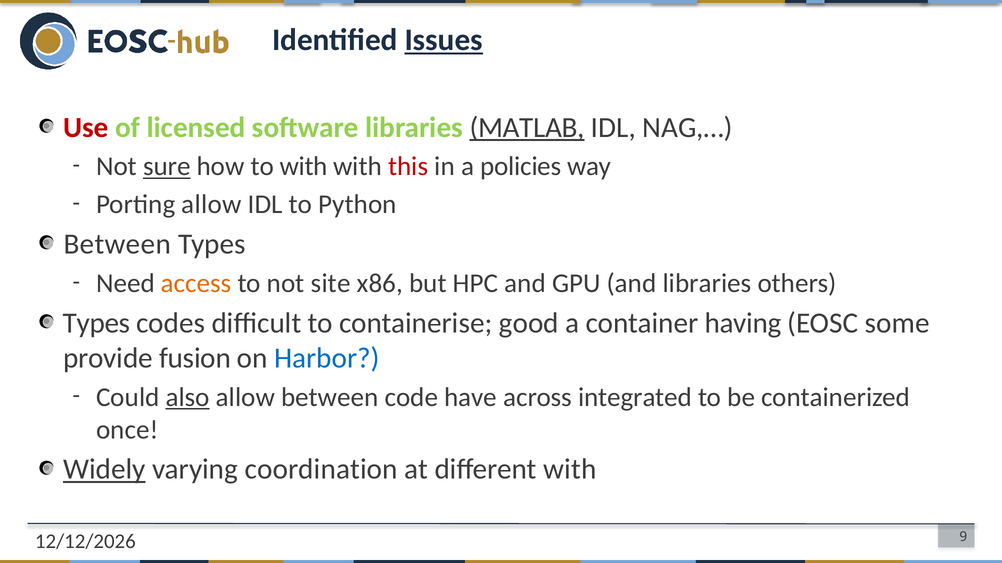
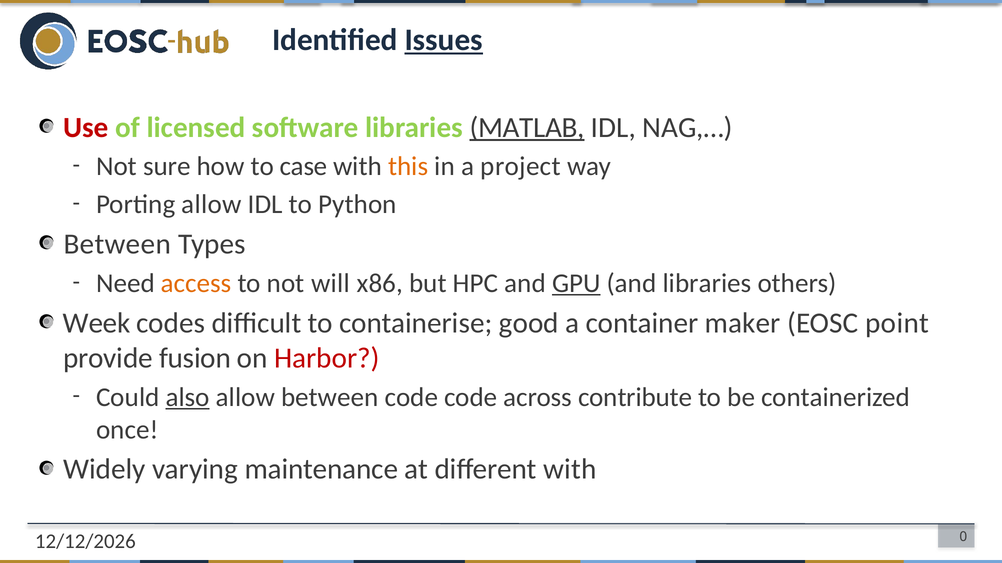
sure underline: present -> none (167, 167)
to with: with -> case (304, 167)
this colour: red -> orange (408, 167)
policies: policies -> project (521, 167)
site: site -> will (331, 284)
GPU underline: none -> present (576, 284)
Types: Types -> Week (97, 323)
having: having -> maker (743, 323)
some: some -> point (897, 323)
Harbor colour: blue -> red (327, 358)
code have: have -> code (471, 398)
integrated: integrated -> contribute (635, 398)
Widely underline: present -> none (104, 470)
coordination: coordination -> maintenance (321, 470)
9: 9 -> 0 (963, 537)
